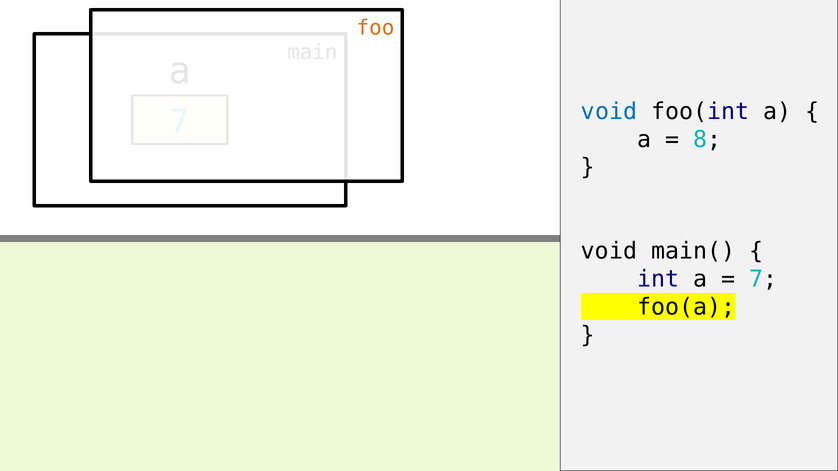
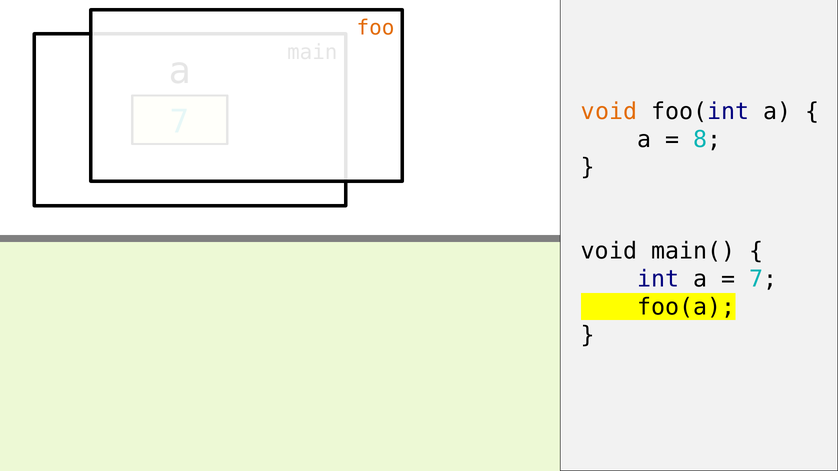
void colour: blue -> orange (609, 112)
